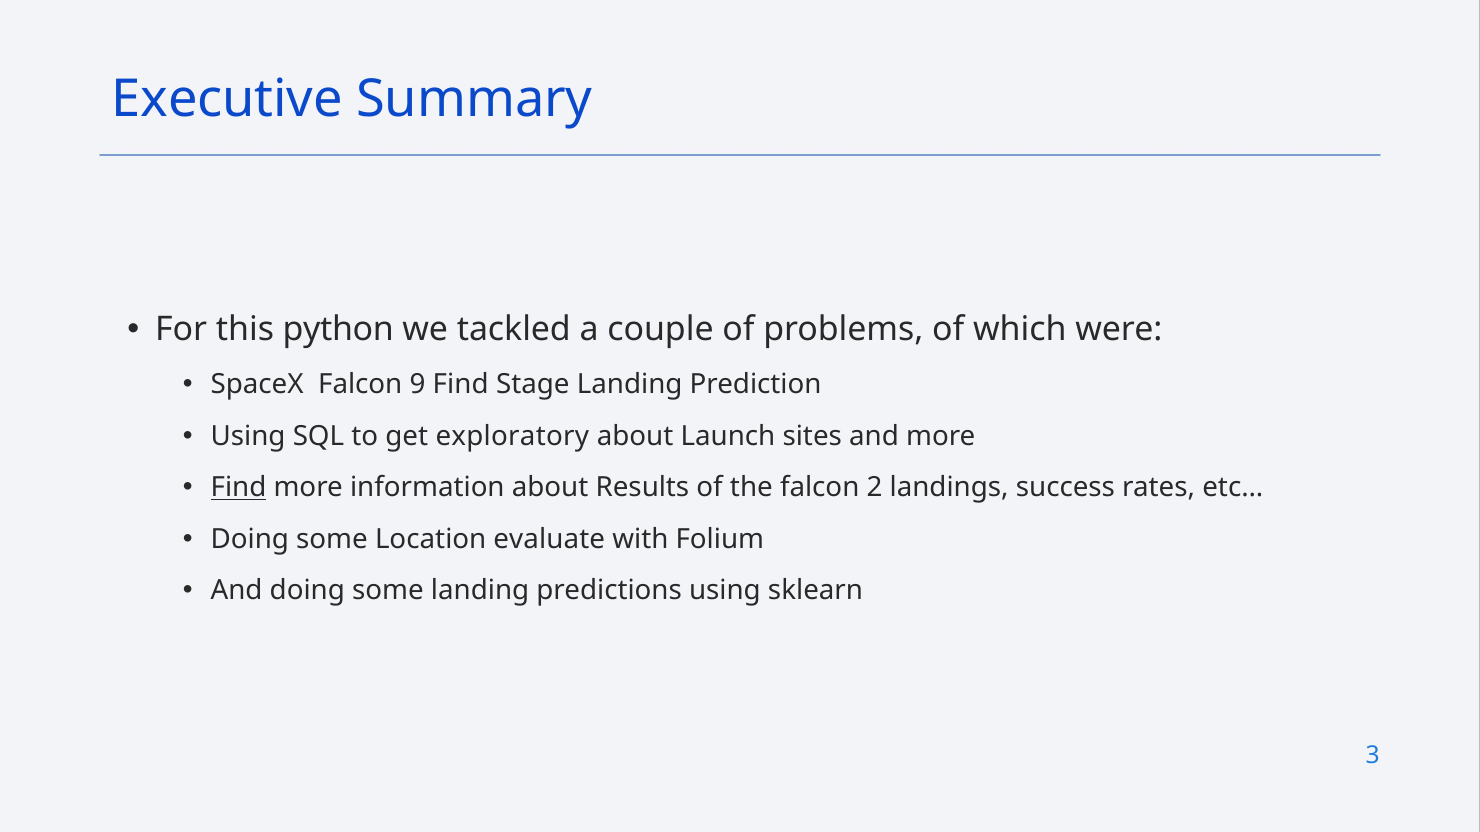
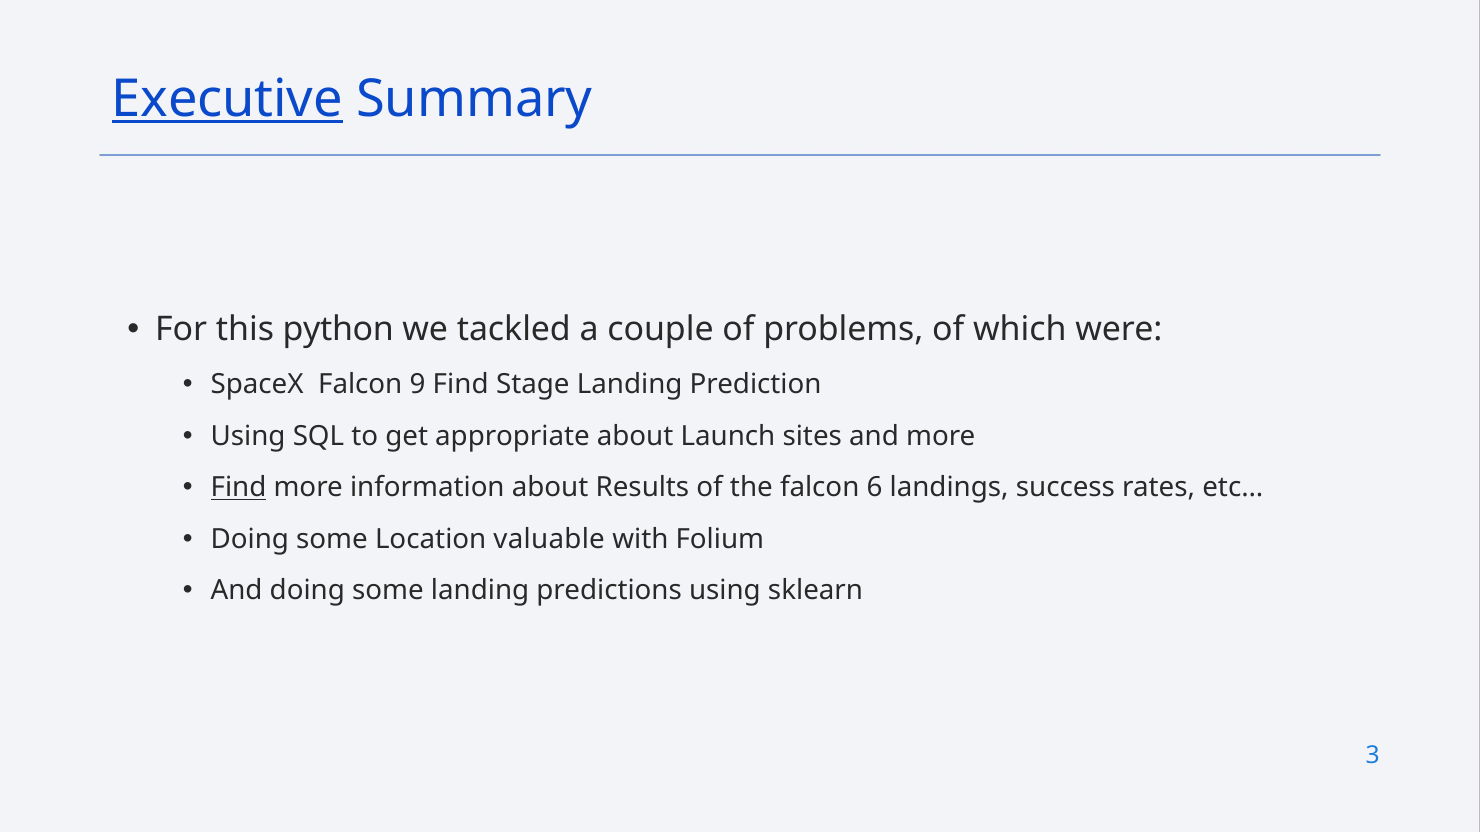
Executive underline: none -> present (227, 99)
exploratory: exploratory -> appropriate (512, 436)
2: 2 -> 6 (875, 488)
evaluate: evaluate -> valuable (549, 539)
